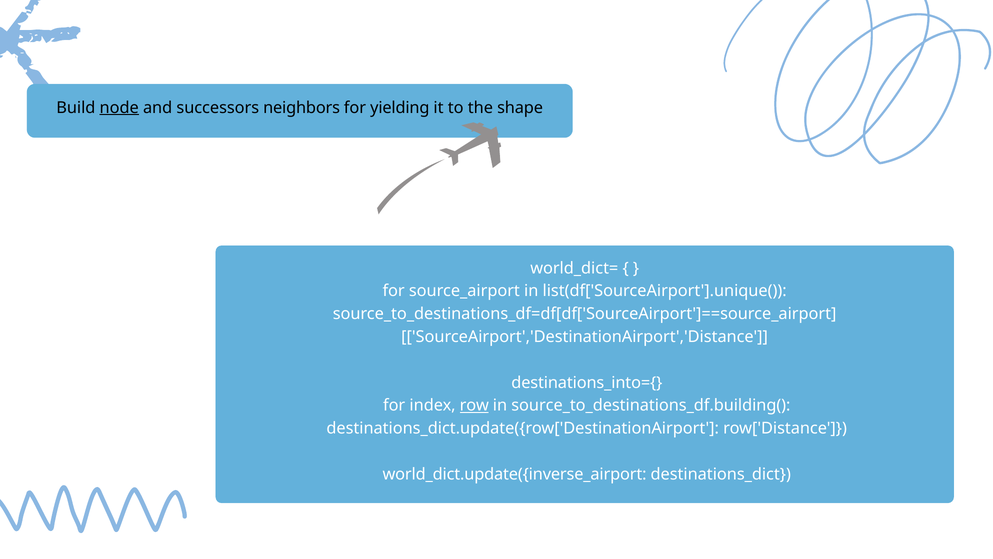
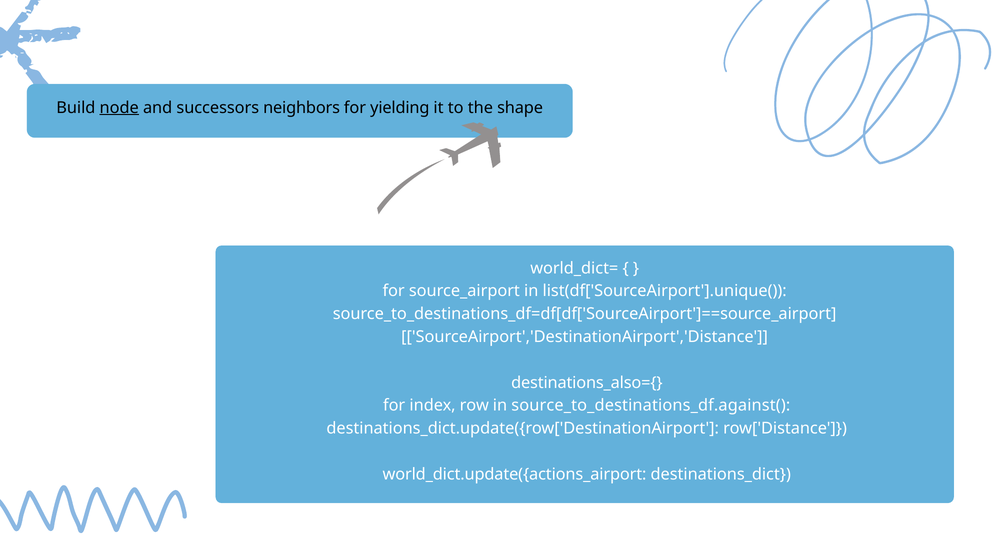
destinations_into={: destinations_into={ -> destinations_also={ (587, 382)
row underline: present -> none (474, 405)
source_to_destinations_df.building(: source_to_destinations_df.building( -> source_to_destinations_df.against( (651, 405)
world_dict.update({inverse_airport: world_dict.update({inverse_airport -> world_dict.update({actions_airport (515, 474)
